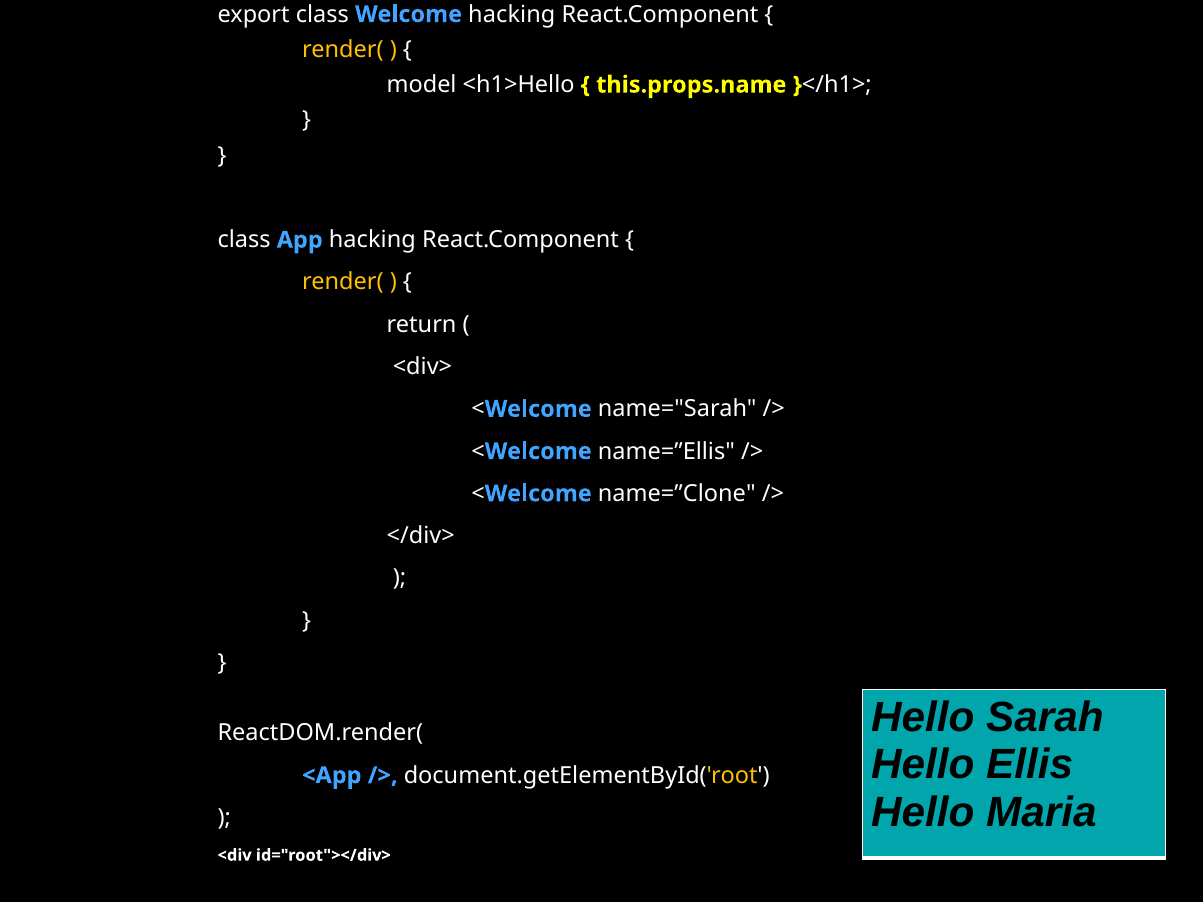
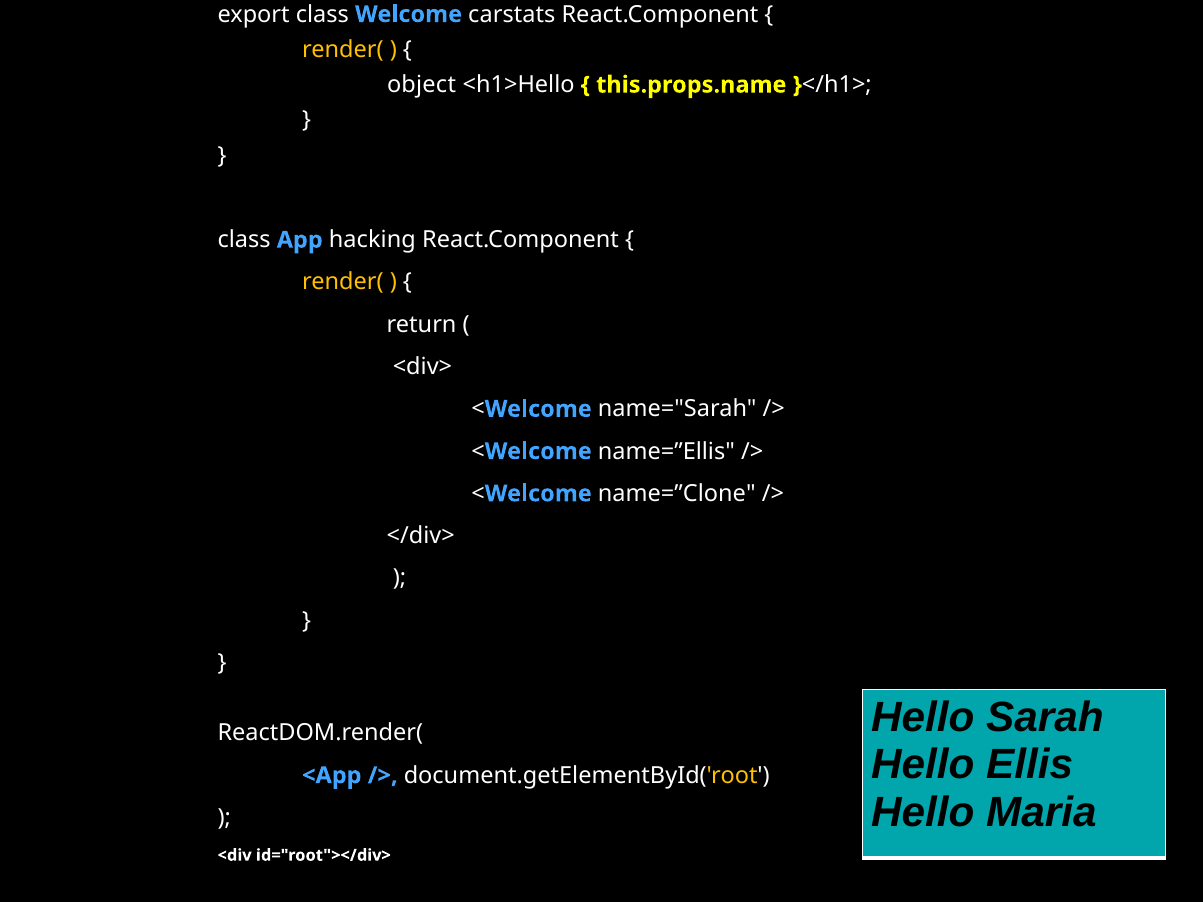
Welcome hacking: hacking -> carstats (512, 14)
model: model -> object (422, 85)
